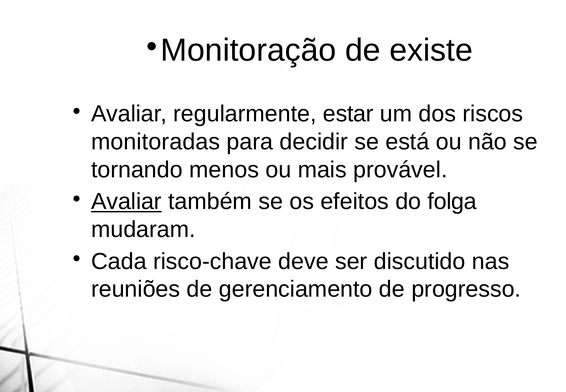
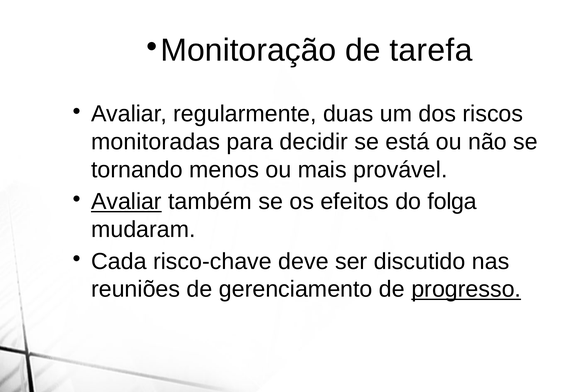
existe: existe -> tarefa (431, 50)
estar: estar -> duas (348, 114)
progresso underline: none -> present (466, 289)
